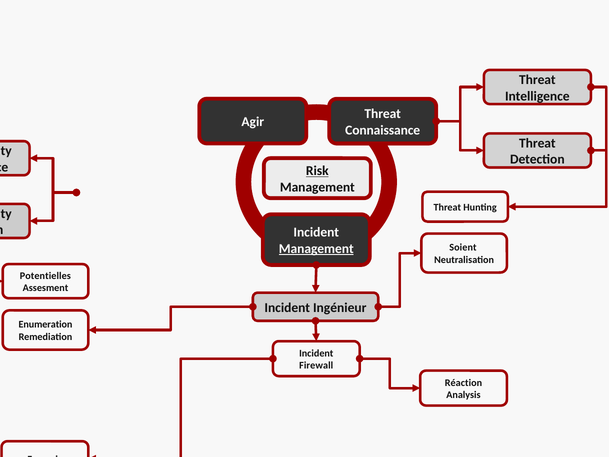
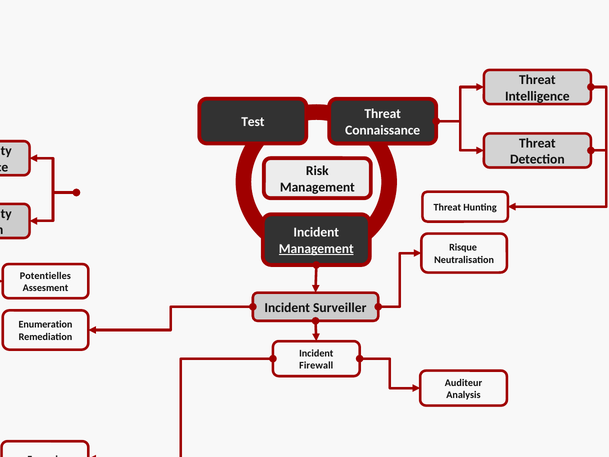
Agir: Agir -> Test (253, 122)
Risk underline: present -> none (317, 171)
Soient: Soient -> Risque (463, 247)
Ingénieur: Ingénieur -> Surveiller (340, 308)
Réaction: Réaction -> Auditeur (463, 382)
